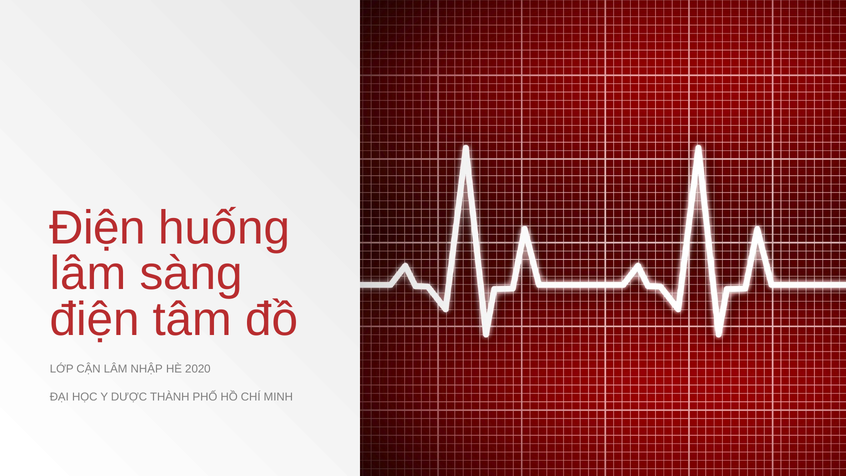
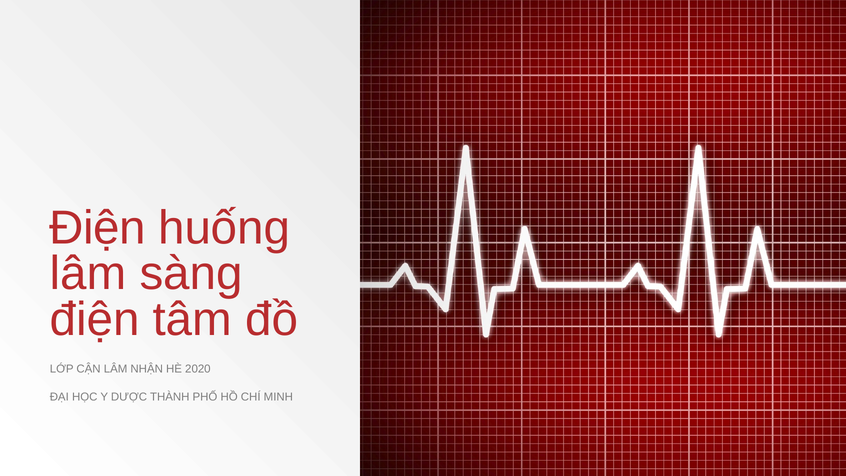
NHẬP: NHẬP -> NHẬN (147, 369)
